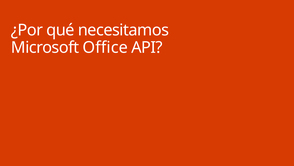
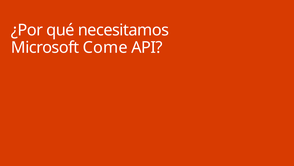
Office: Office -> Come (105, 47)
